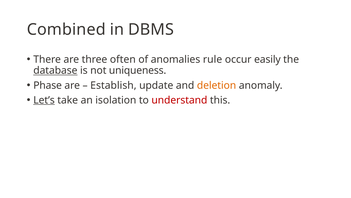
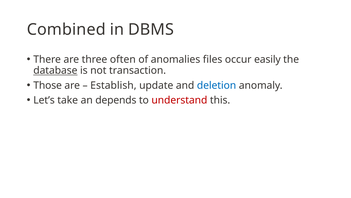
rule: rule -> files (213, 59)
uniqueness: uniqueness -> transaction (138, 70)
Phase: Phase -> Those (48, 85)
deletion colour: orange -> blue (217, 85)
Let’s underline: present -> none (44, 100)
isolation: isolation -> depends (116, 100)
